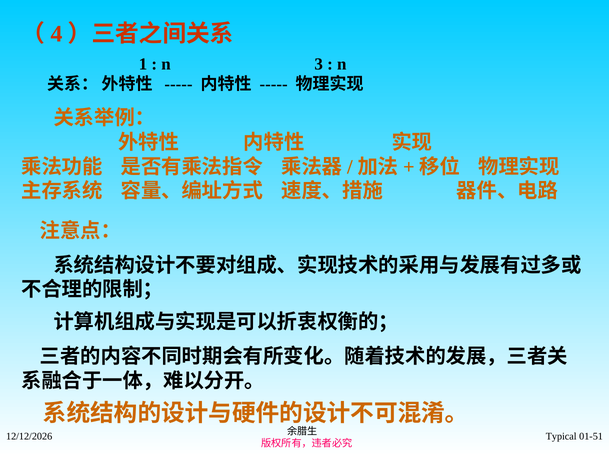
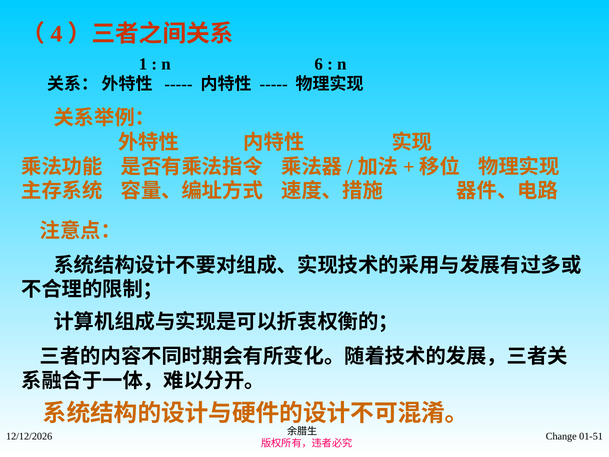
3: 3 -> 6 (319, 64)
Typical: Typical -> Change (561, 436)
